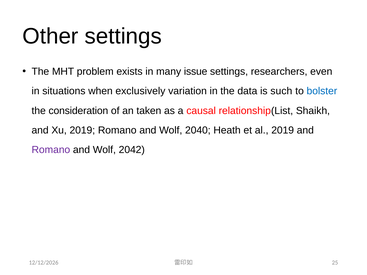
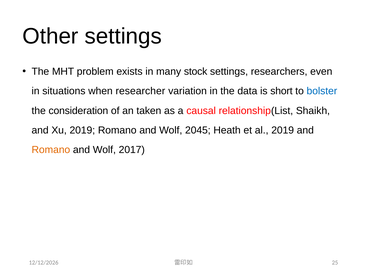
issue: issue -> stock (196, 72)
exclusively: exclusively -> researcher (140, 91)
such: such -> short (281, 91)
2040: 2040 -> 2045 (198, 130)
Romano colour: purple -> orange (51, 150)
2042: 2042 -> 2017 (132, 150)
